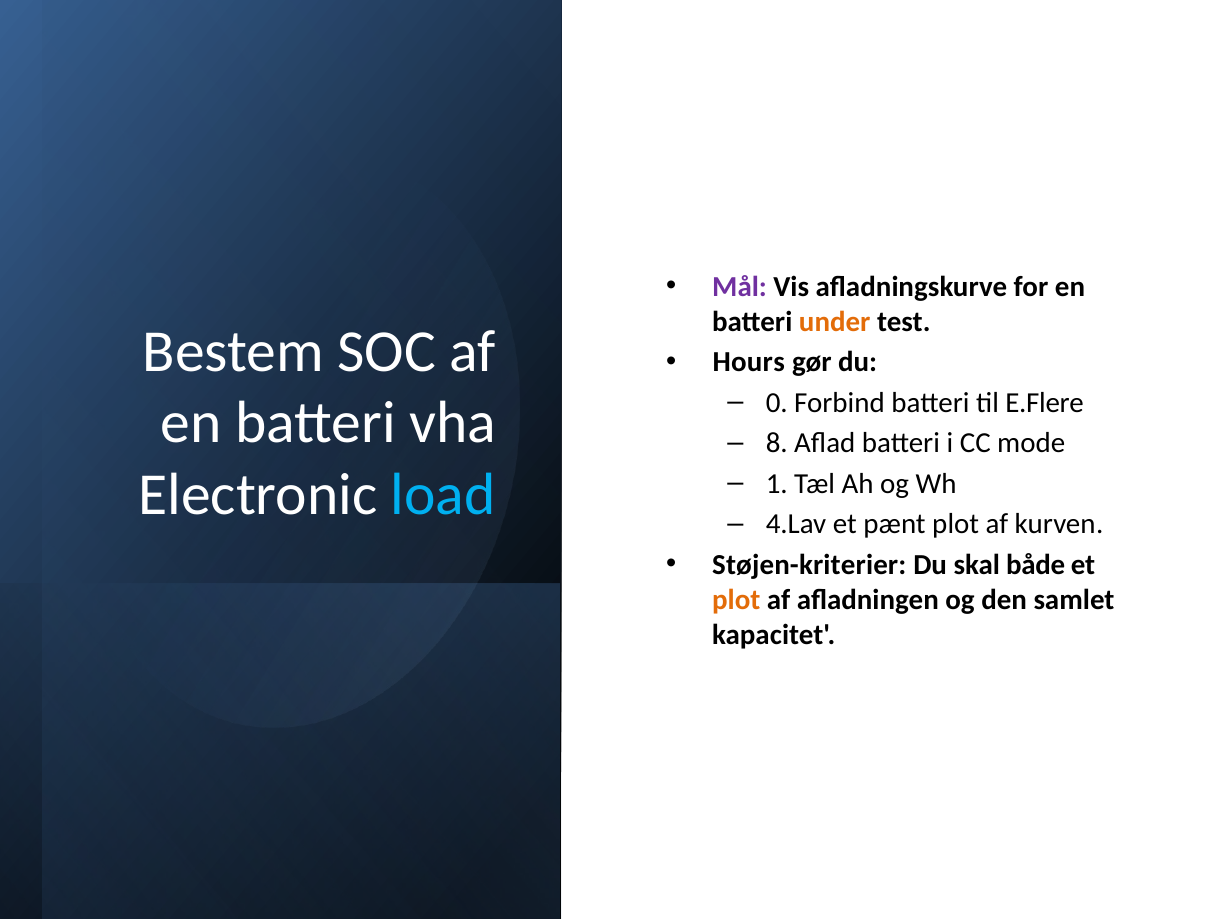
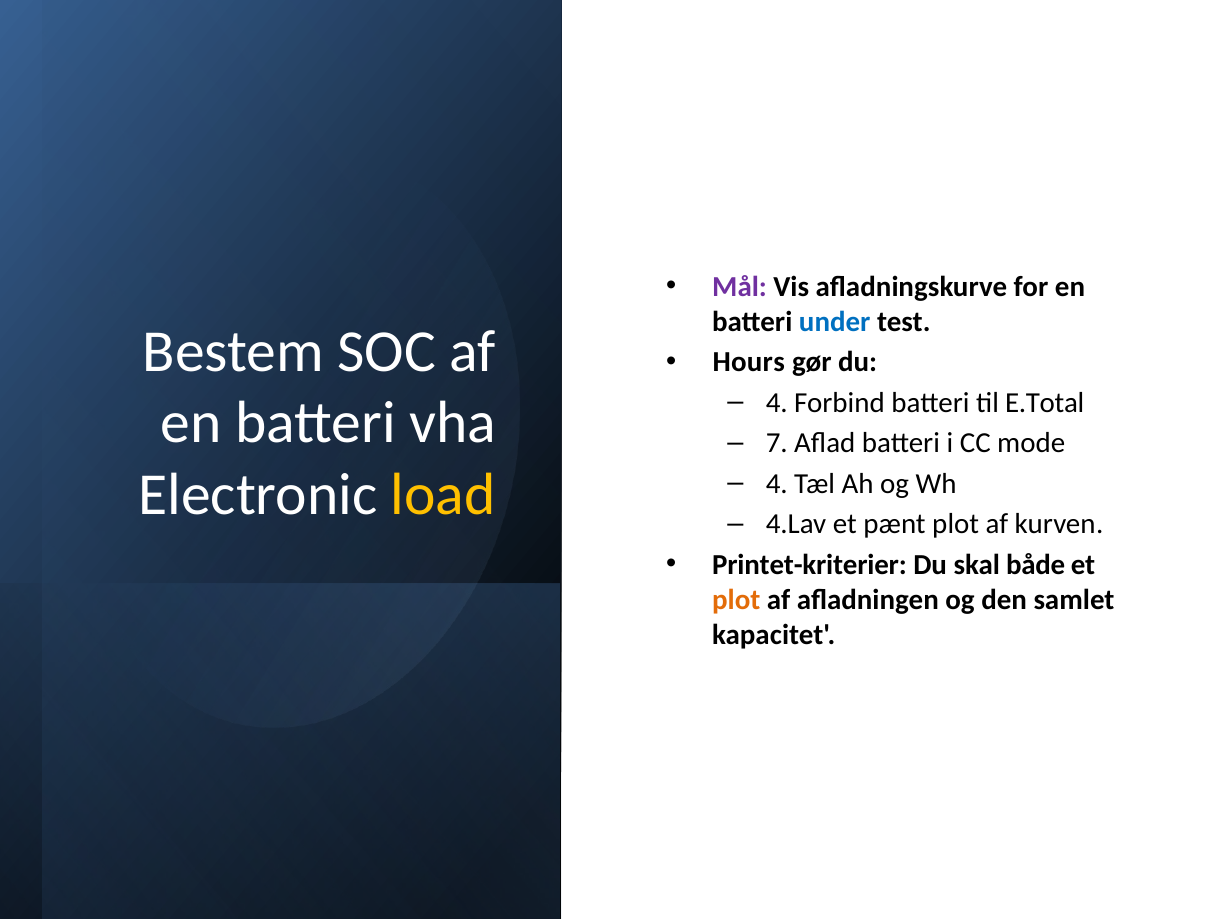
under colour: orange -> blue (835, 322)
0: 0 -> 4 (777, 403)
E.Flere: E.Flere -> E.Total (1045, 403)
8: 8 -> 7 (777, 443)
1: 1 -> 4 (777, 484)
load colour: light blue -> yellow (443, 495)
Støjen-kriterier: Støjen-kriterier -> Printet-kriterier (809, 565)
